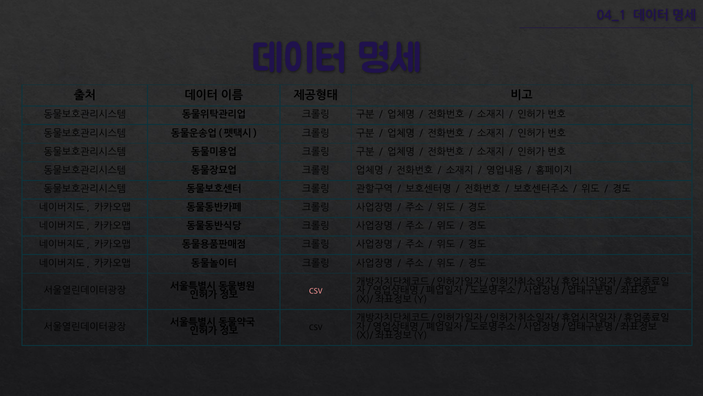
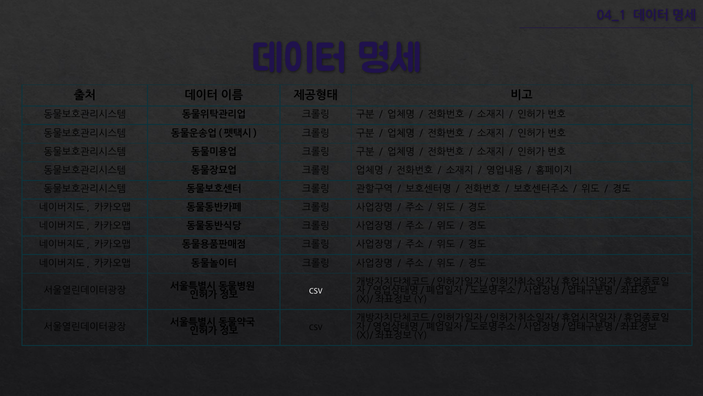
csv colour: pink -> white (316, 290)
